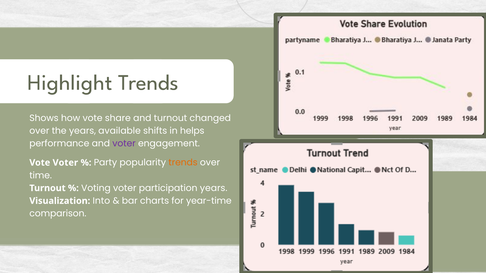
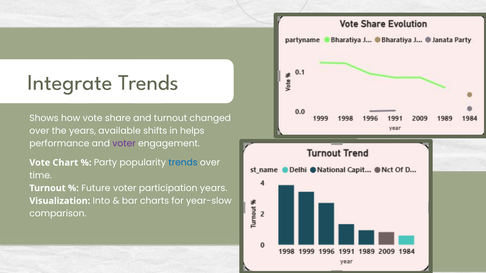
Highlight: Highlight -> Integrate (70, 83)
Vote Voter: Voter -> Chart (65, 163)
trends colour: orange -> blue (183, 163)
Voting: Voting -> Future (96, 188)
year-time: year-time -> year-slow (209, 201)
